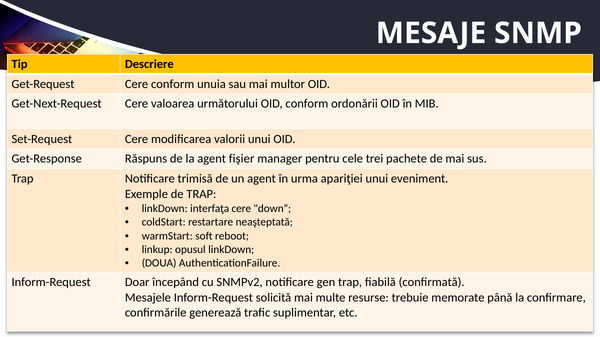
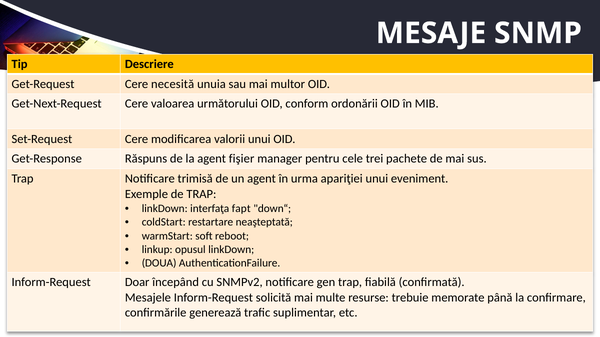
Cere conform: conform -> necesită (173, 84)
interfaţa cere: cere -> fapt (241, 209)
